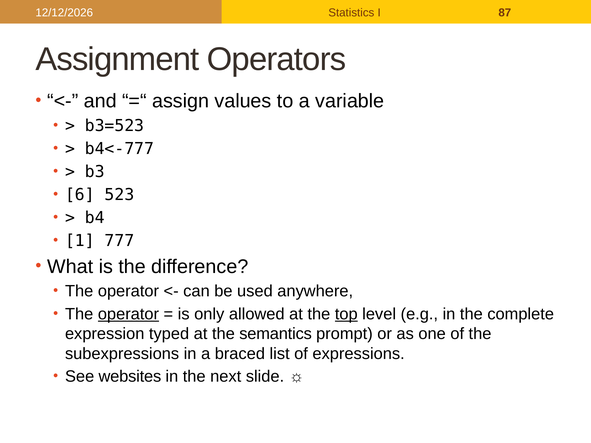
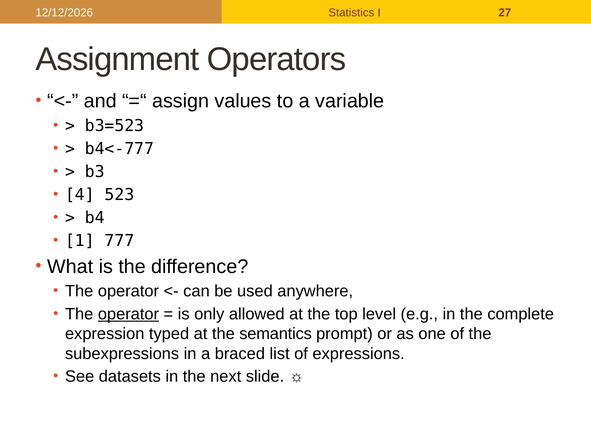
87: 87 -> 27 (505, 13)
6: 6 -> 4 (80, 195)
top underline: present -> none (346, 314)
websites: websites -> datasets (130, 377)
